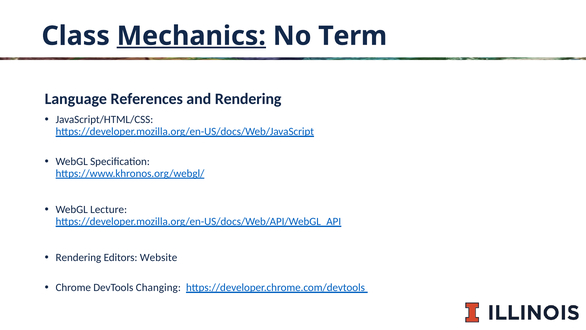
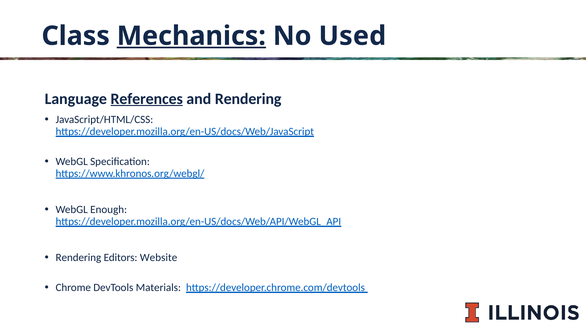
Term: Term -> Used (352, 36)
References underline: none -> present (147, 99)
Lecture: Lecture -> Enough (109, 209)
Changing: Changing -> Materials (158, 287)
